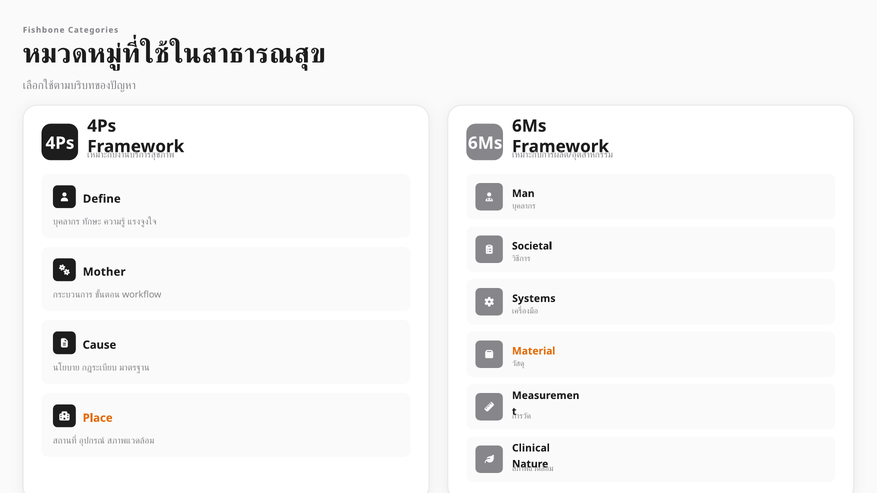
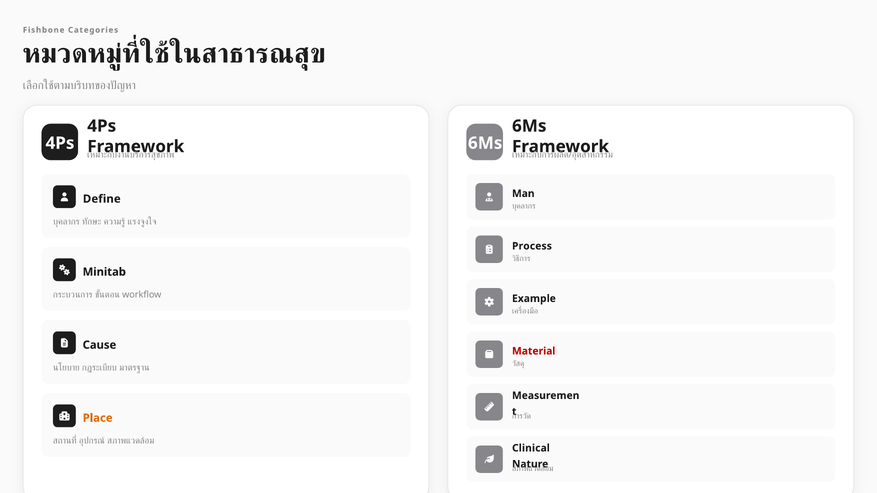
Societal: Societal -> Process (532, 246)
Mother: Mother -> Minitab (104, 272)
Systems: Systems -> Example (534, 299)
Material colour: orange -> red (534, 351)
